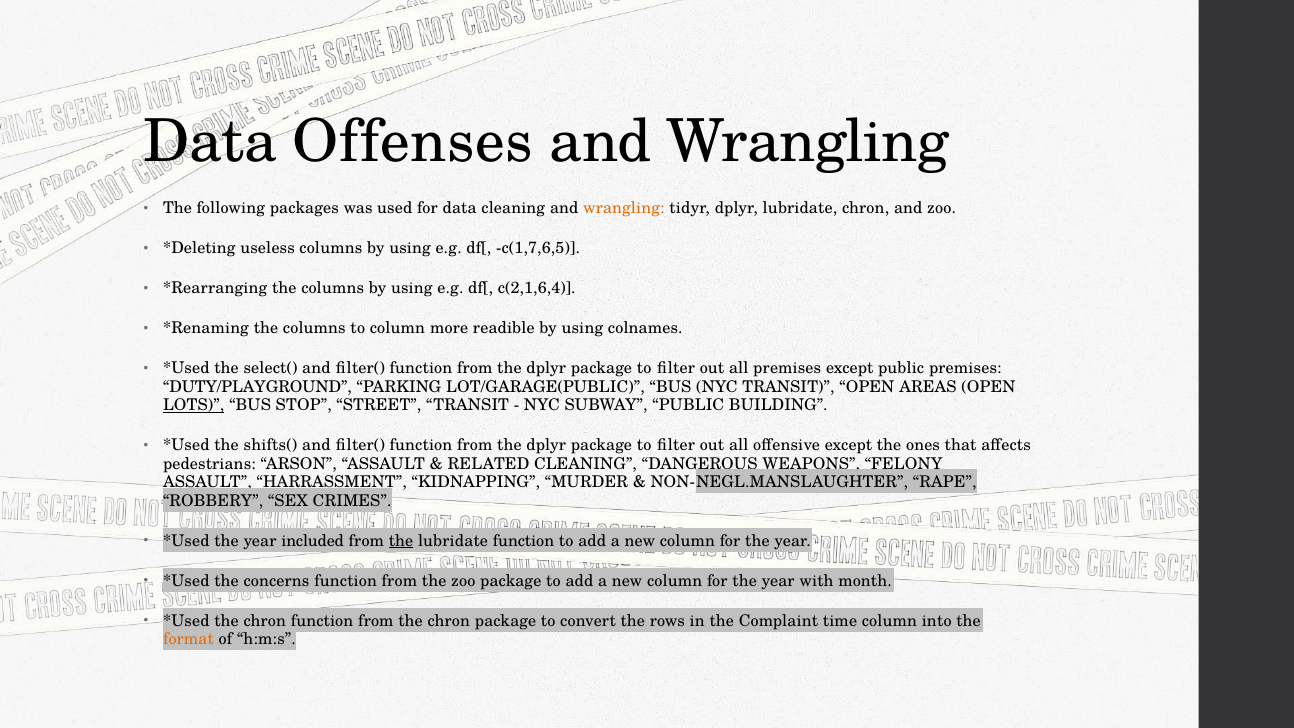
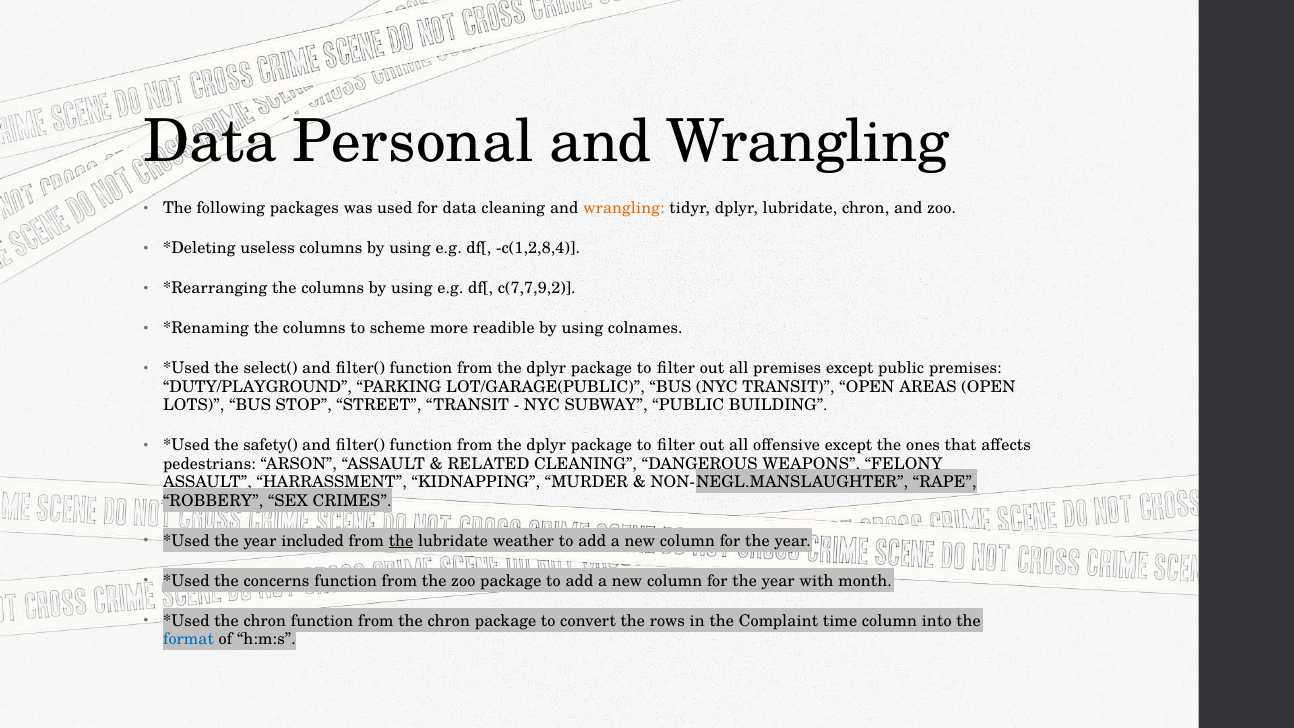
Offenses: Offenses -> Personal (413, 142)
c(1,7,6,5: c(1,7,6,5 -> c(1,2,8,4 (538, 248)
c(2,1,6,4: c(2,1,6,4 -> c(7,7,9,2 (537, 288)
to column: column -> scheme (397, 328)
LOTS underline: present -> none (194, 405)
shifts(: shifts( -> safety( (271, 445)
lubridate function: function -> weather (523, 541)
format colour: orange -> blue (188, 639)
